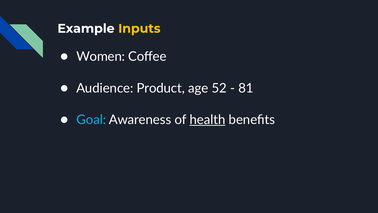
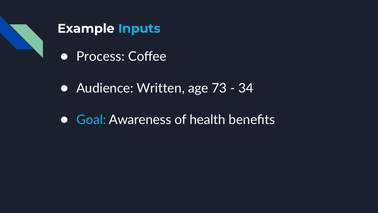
Inputs colour: yellow -> light blue (139, 29)
Women: Women -> Process (101, 57)
Product: Product -> Written (161, 88)
52: 52 -> 73 (219, 88)
81: 81 -> 34 (246, 88)
health underline: present -> none (207, 120)
